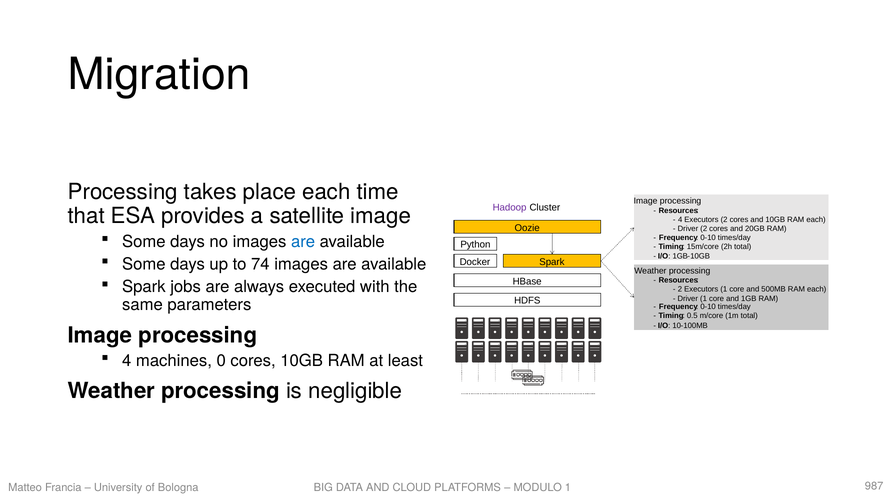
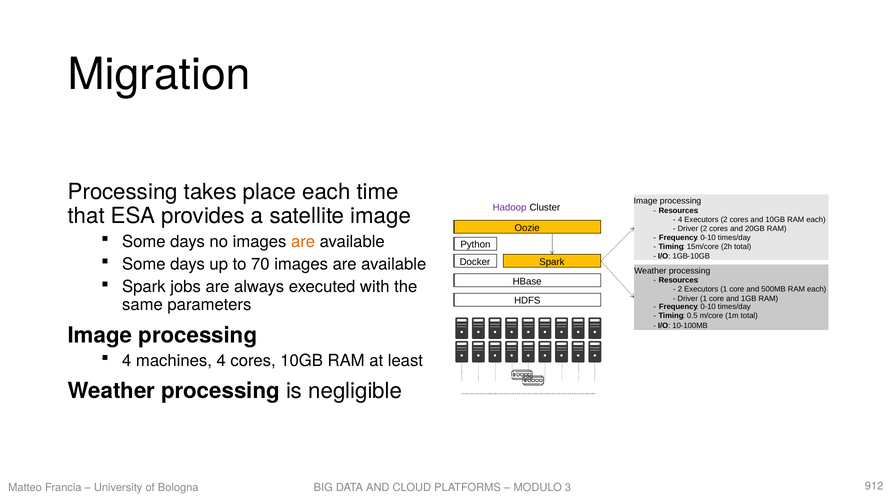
are colour: blue -> orange (303, 242)
74: 74 -> 70 (260, 265)
machines 0: 0 -> 4 (221, 361)
1: 1 -> 3 (568, 488)
987: 987 -> 912 (874, 487)
